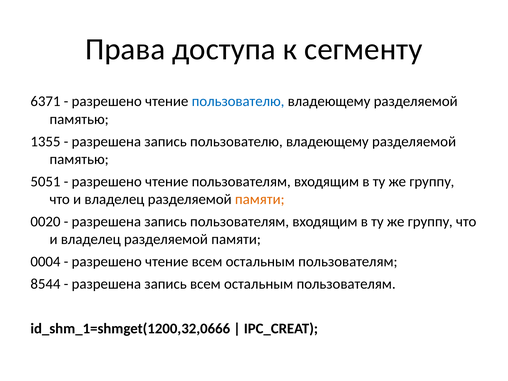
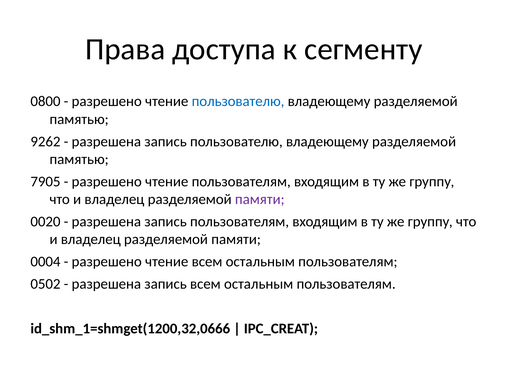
6371: 6371 -> 0800 (45, 101)
1355: 1355 -> 9262 (45, 141)
5051: 5051 -> 7905 (45, 182)
памяти colour: orange -> purple (260, 199)
8544: 8544 -> 0502 (45, 284)
